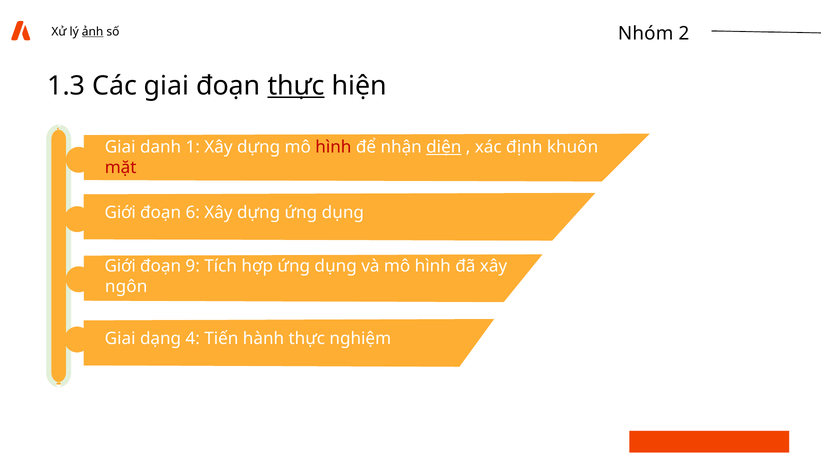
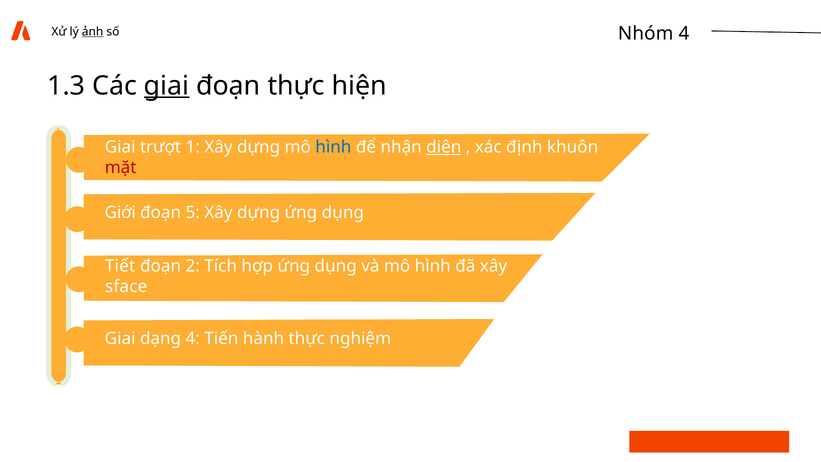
Nhóm 2: 2 -> 4 (684, 34)
giai underline: none -> present (167, 86)
thực underline: present -> none (296, 86)
danh: danh -> trượt (161, 147)
hình colour: red -> blue (333, 147)
6: 6 -> 5 (193, 212)
Giới: Giới -> Tiết (120, 266)
9: 9 -> 2 (193, 266)
ngôn: ngôn -> sface (126, 287)
